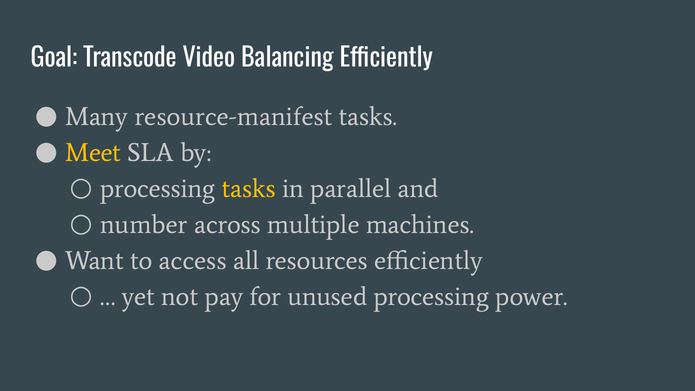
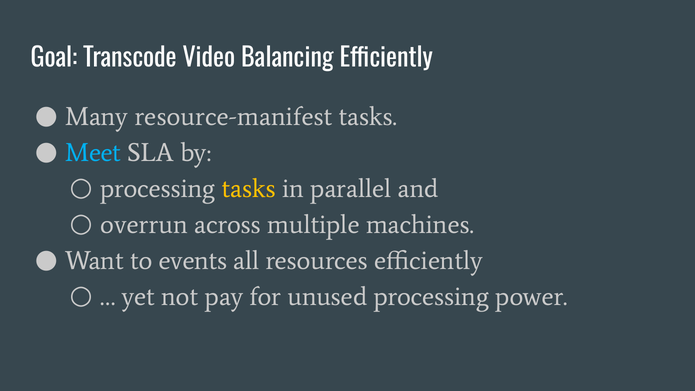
Meet colour: yellow -> light blue (93, 153)
number: number -> overrun (144, 225)
access: access -> events (193, 261)
